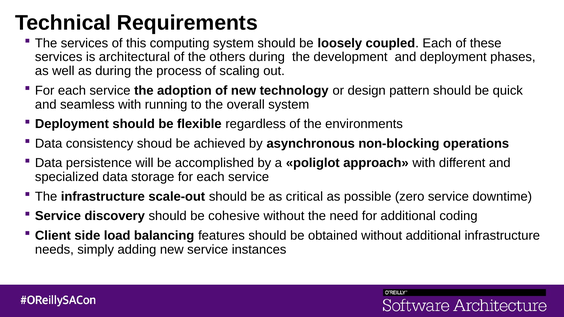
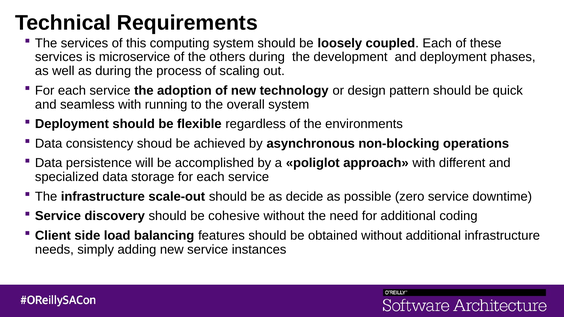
architectural: architectural -> microservice (134, 57)
critical: critical -> decide (305, 197)
